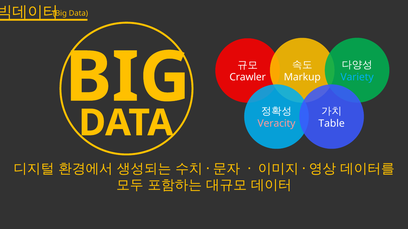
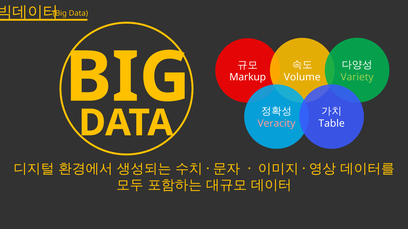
Variety colour: light blue -> light green (357, 77)
Markup: Markup -> Volume (302, 77)
Crawler: Crawler -> Markup (248, 77)
